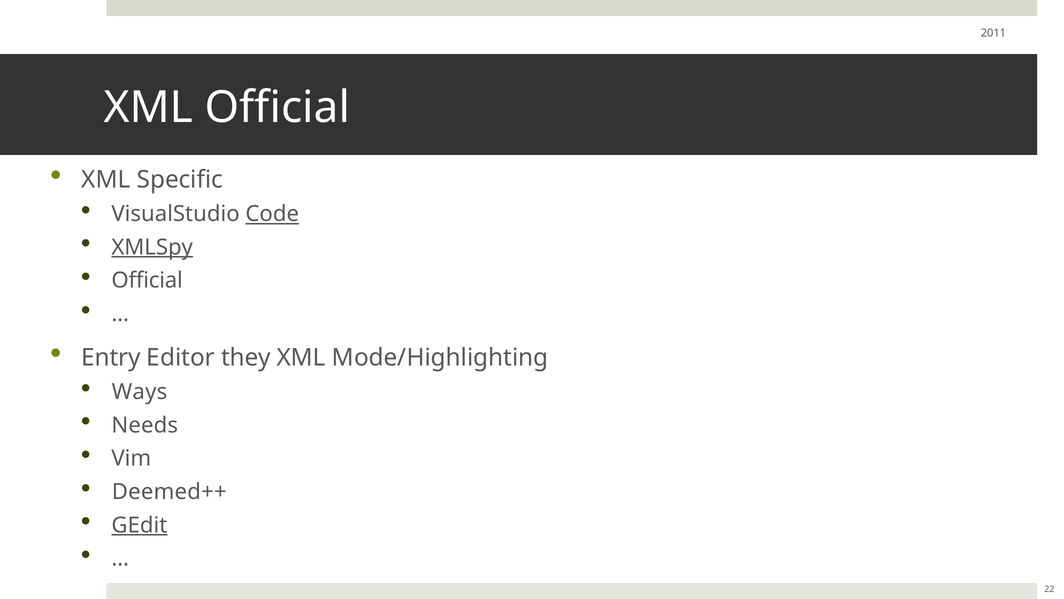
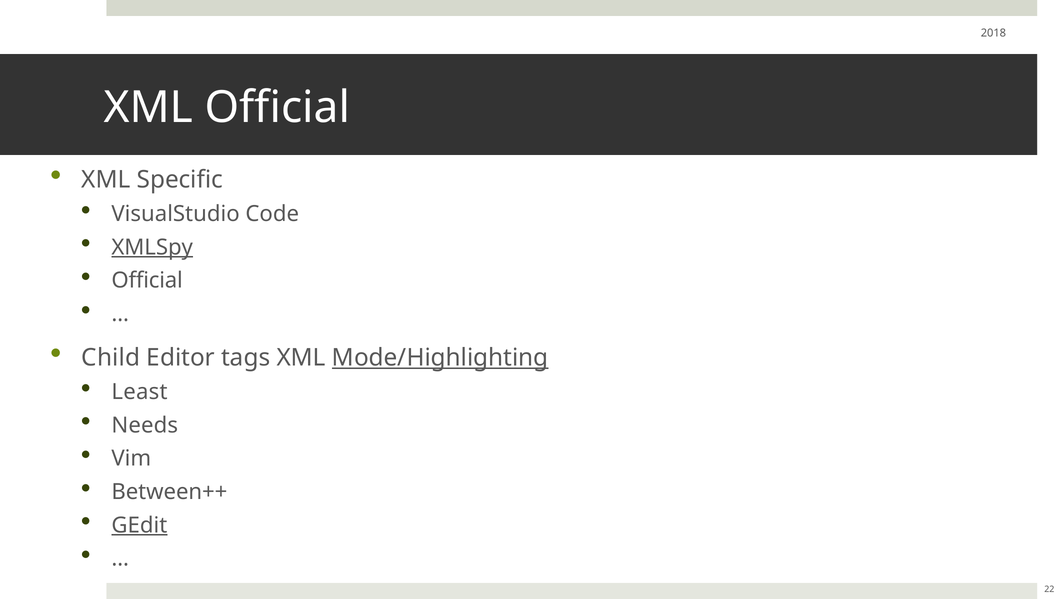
2011: 2011 -> 2018 (993, 33)
Code underline: present -> none (272, 214)
Entry: Entry -> Child (111, 357)
they: they -> tags (246, 357)
Mode/Highlighting underline: none -> present (440, 357)
Ways: Ways -> Least (139, 392)
Deemed++: Deemed++ -> Between++ (169, 492)
